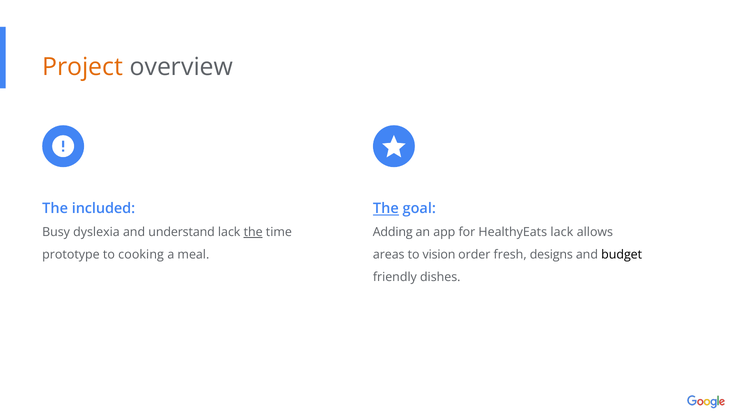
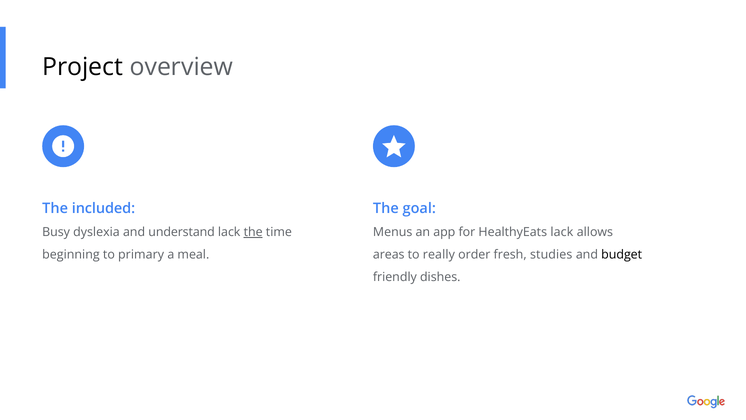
Project colour: orange -> black (83, 67)
The underline: present -> none (386, 208)
Adding: Adding -> Menus (393, 232)
prototype: prototype -> beginning (71, 254)
cooking: cooking -> primary (141, 254)
vision: vision -> really (439, 254)
designs: designs -> studies (551, 254)
